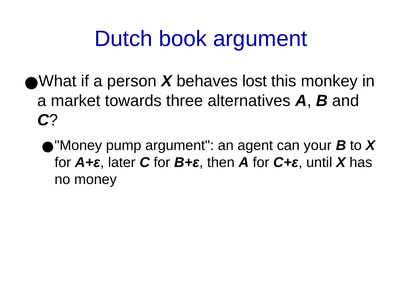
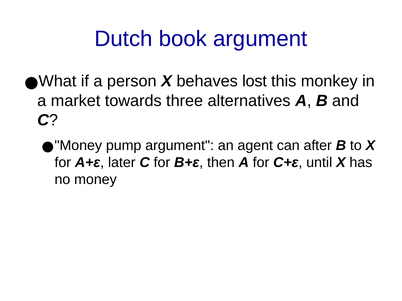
your: your -> after (318, 146)
